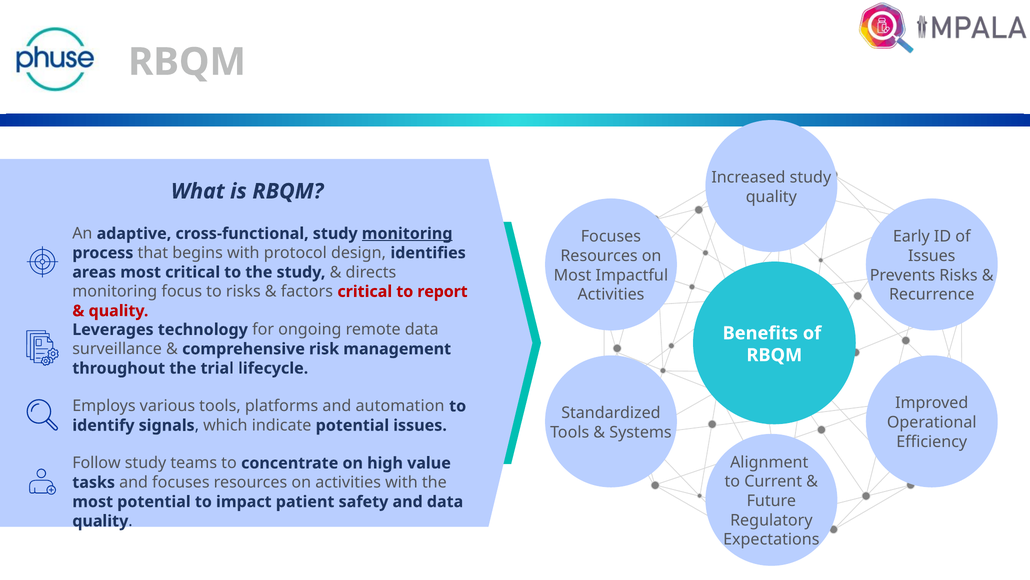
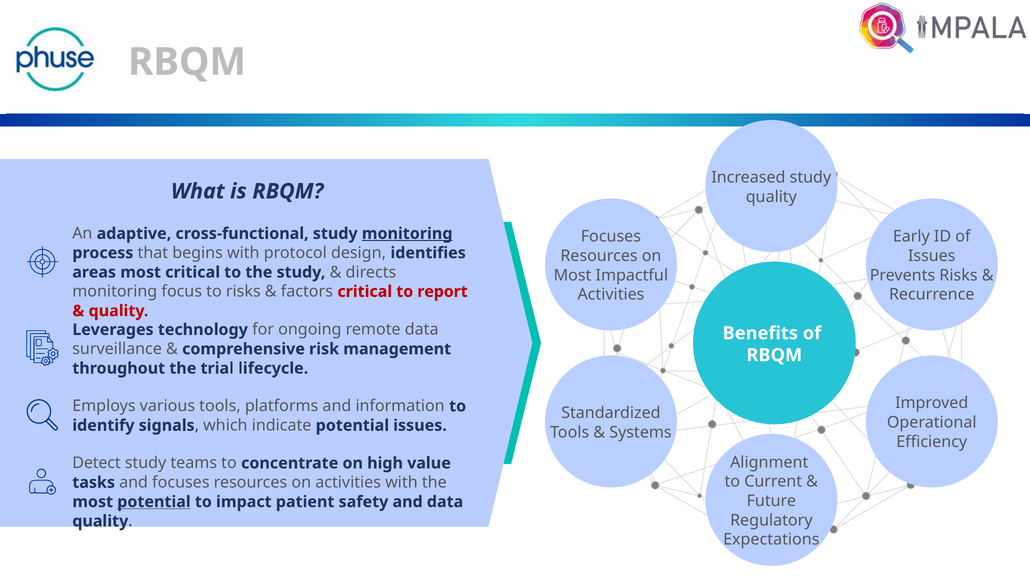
automation: automation -> information (400, 406)
Follow: Follow -> Detect (97, 463)
potential underline: none -> present (154, 501)
